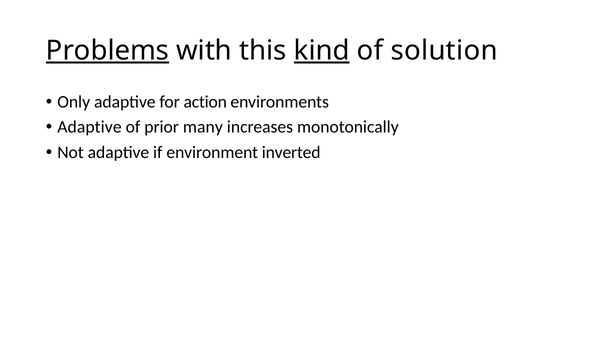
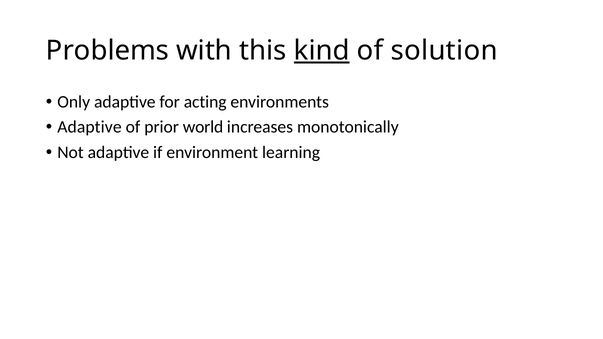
Problems underline: present -> none (108, 51)
action: action -> acting (205, 102)
many: many -> world (203, 127)
inverted: inverted -> learning (291, 153)
